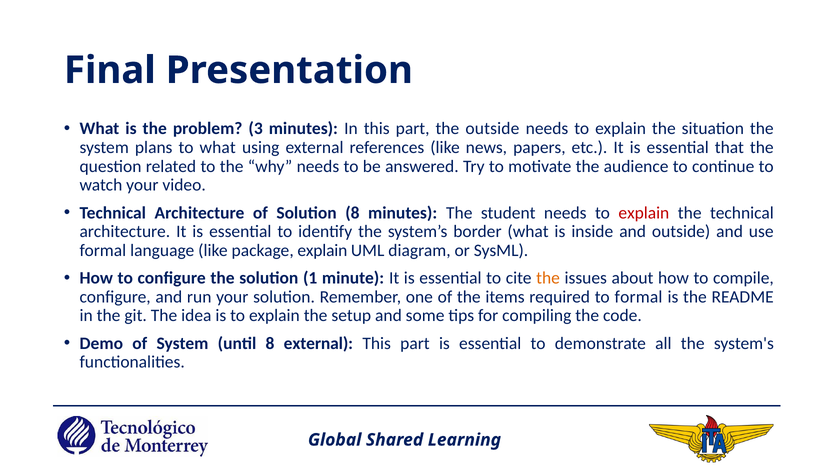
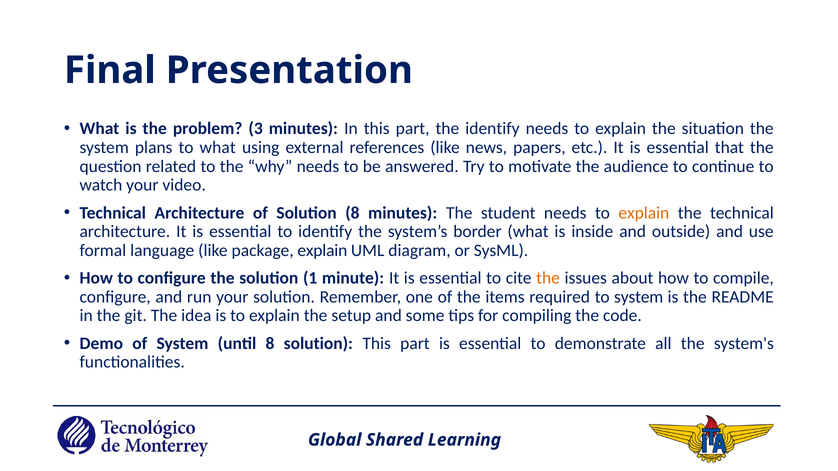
the outside: outside -> identify (492, 129)
explain colour: red -> orange (644, 213)
to formal: formal -> system (639, 297)
8 external: external -> solution (318, 344)
